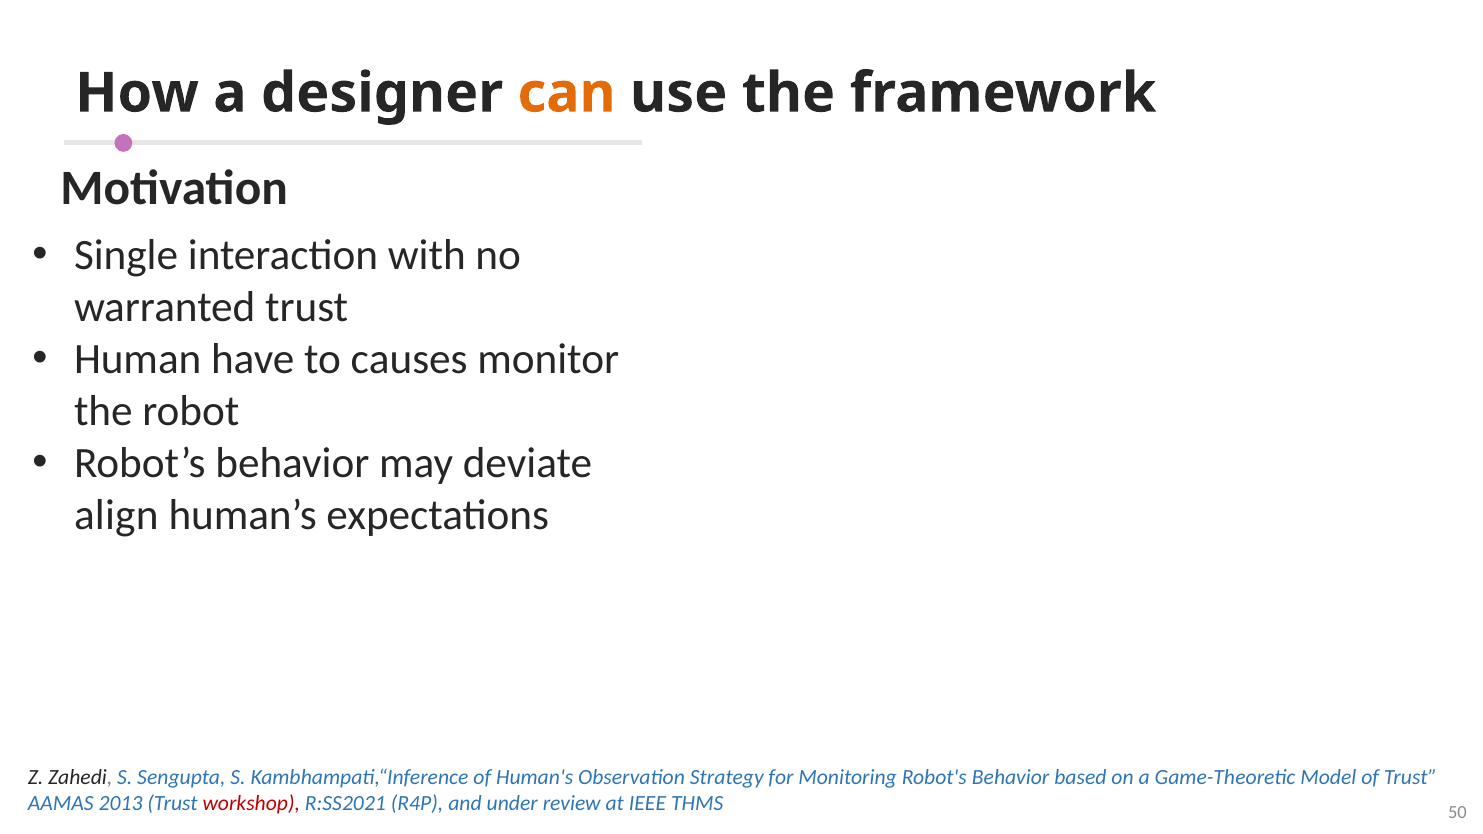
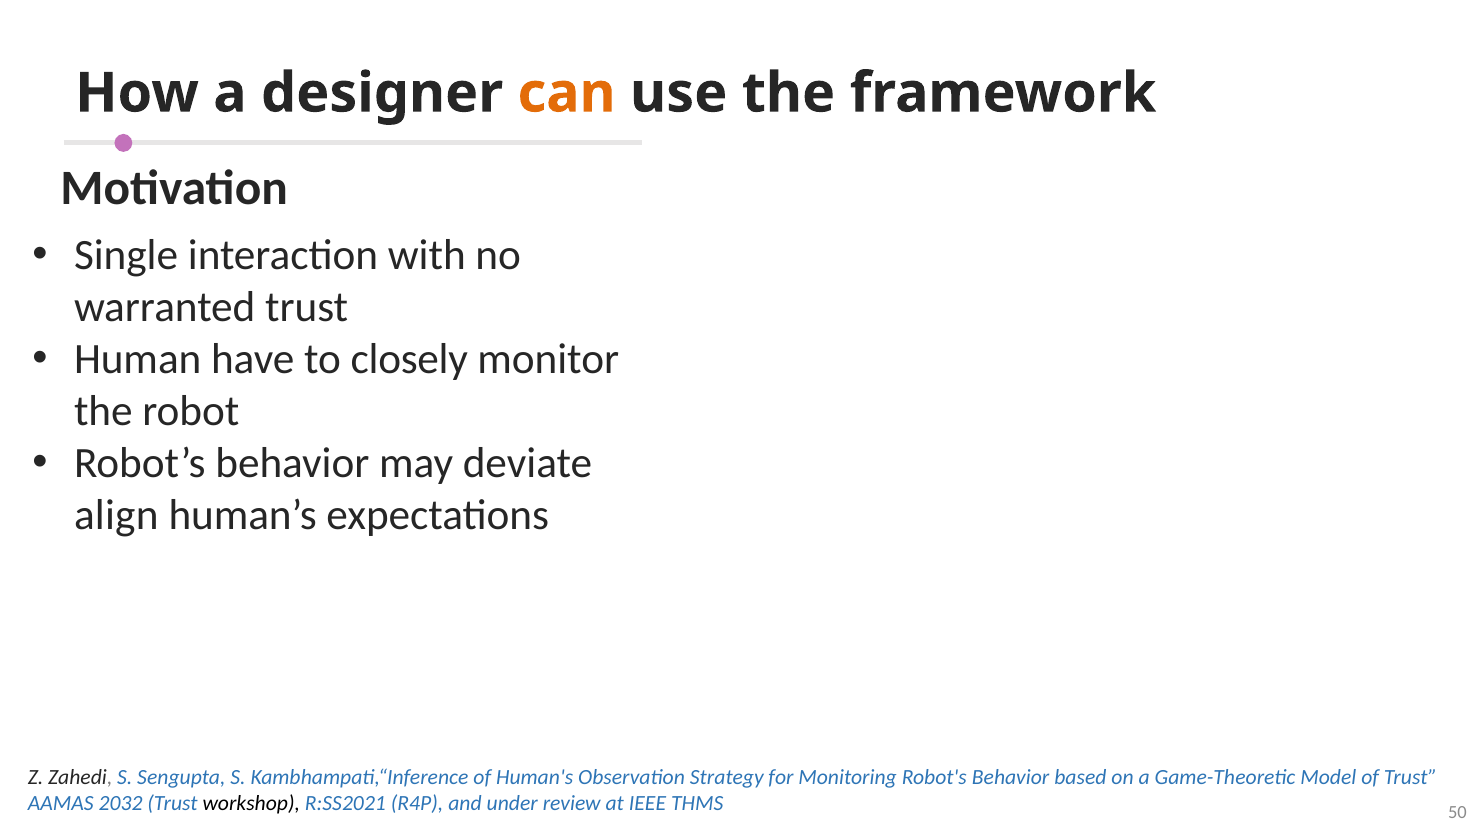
causes: causes -> closely (409, 359)
2013: 2013 -> 2032 (121, 804)
workshop colour: red -> black (251, 804)
